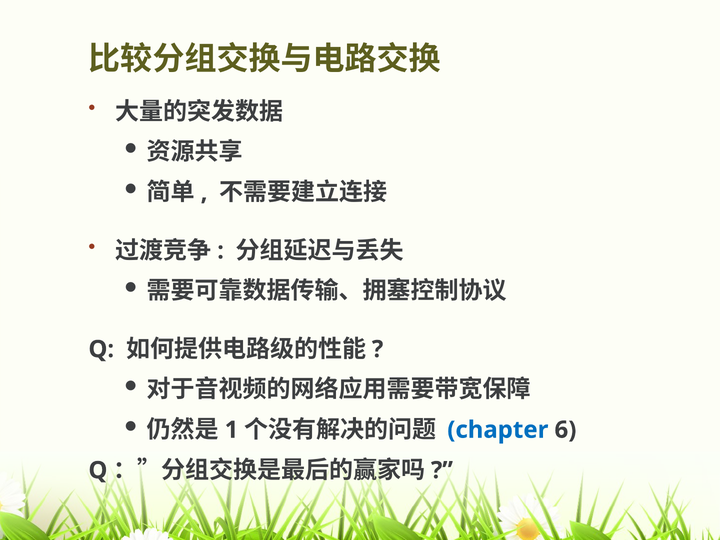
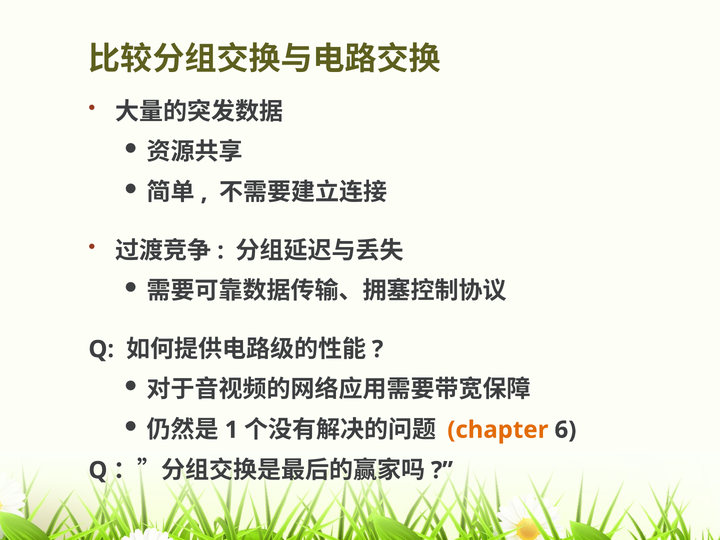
chapter colour: blue -> orange (498, 430)
